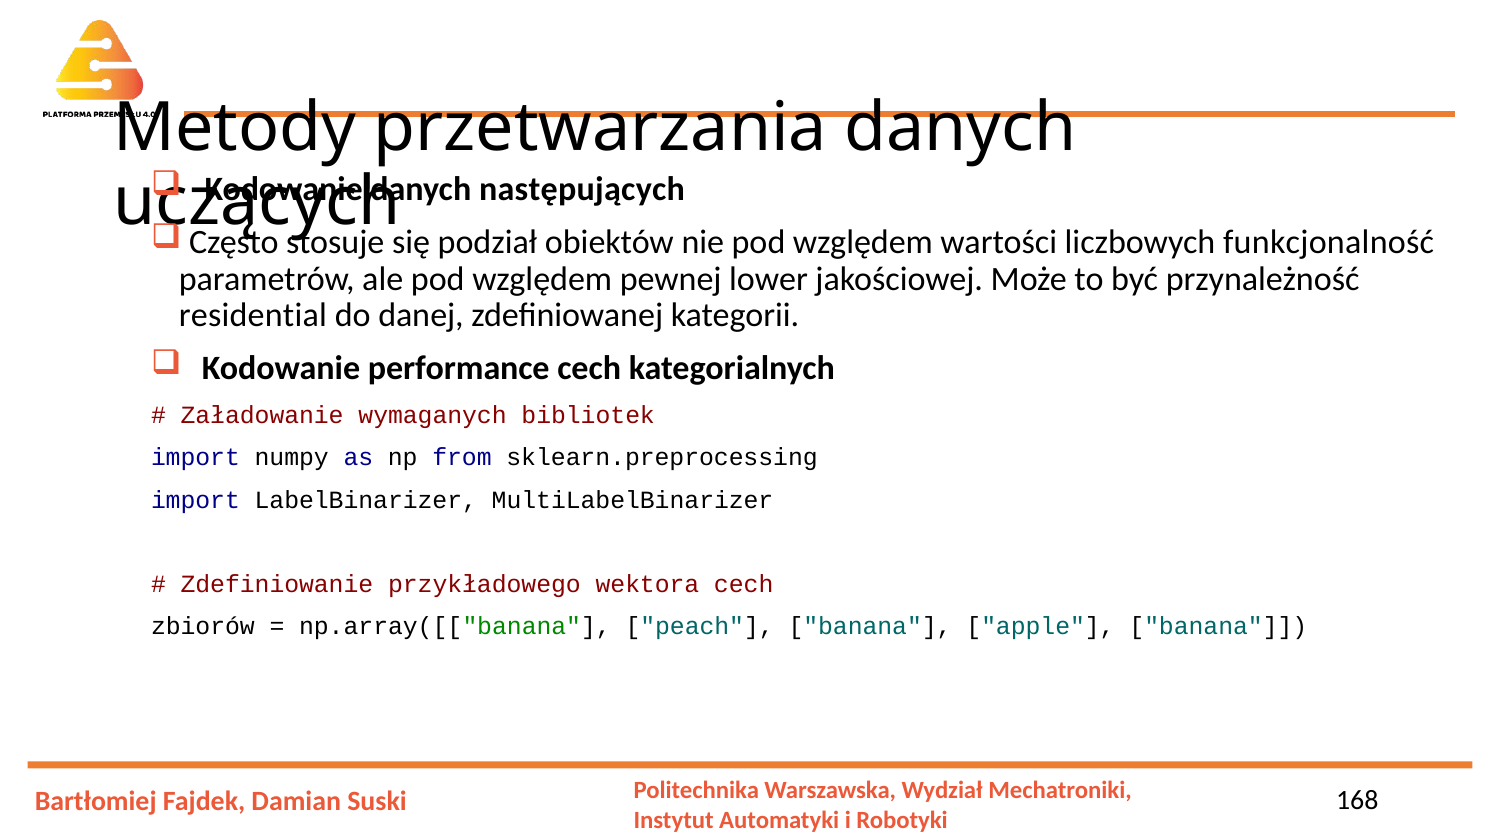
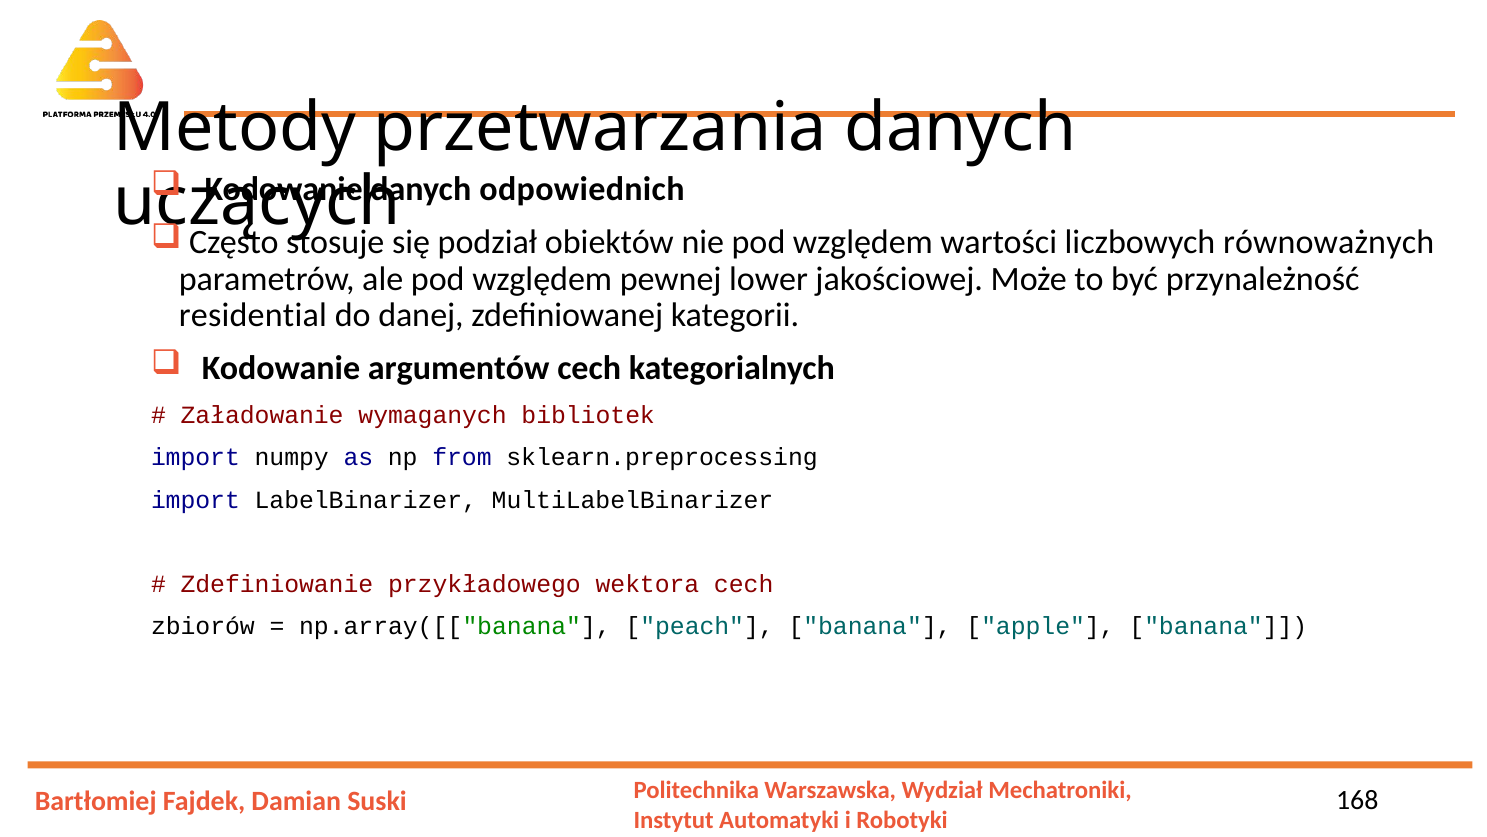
następujących: następujących -> odpowiednich (582, 190)
funkcjonalność: funkcjonalność -> równoważnych (1329, 242)
performance: performance -> argumentów (459, 368)
